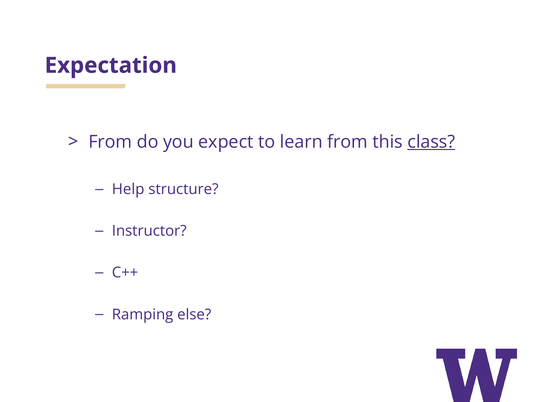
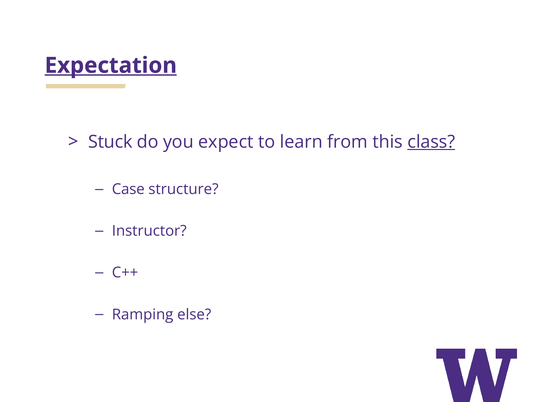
Expectation underline: none -> present (111, 65)
From: From -> Stuck (110, 142)
Help: Help -> Case (128, 189)
